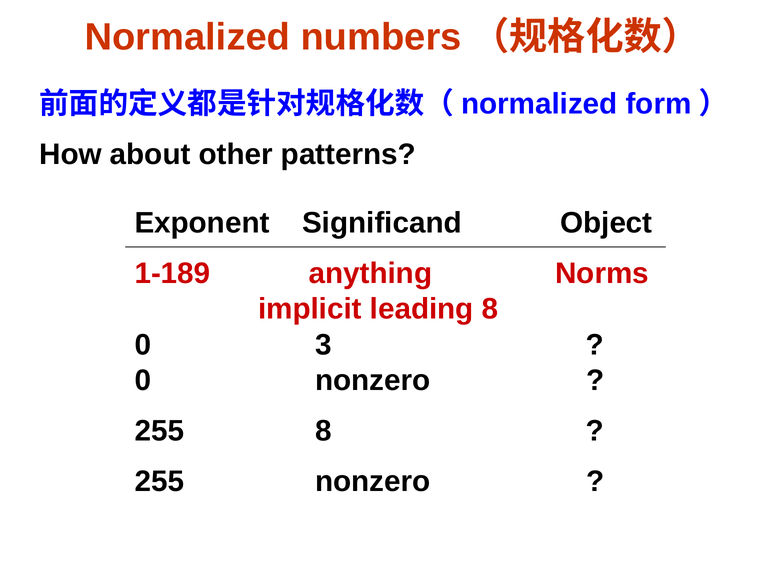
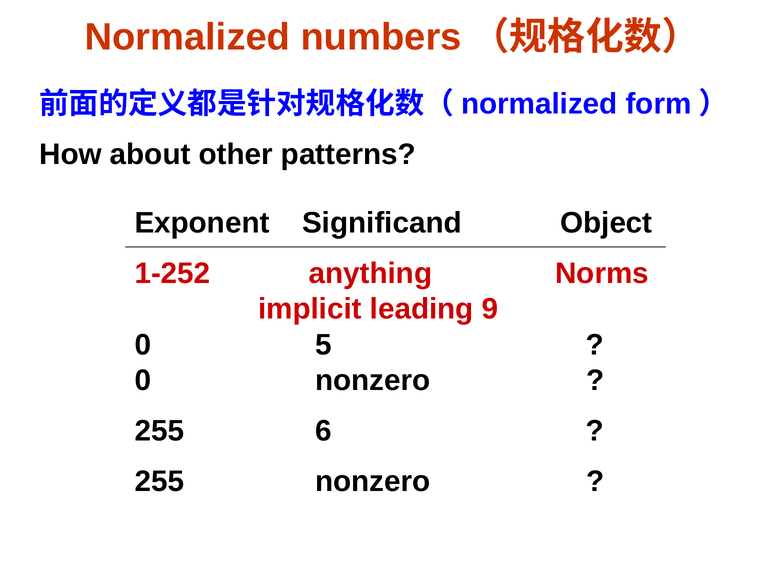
1-189: 1-189 -> 1-252 (173, 274)
leading 8: 8 -> 9 (490, 309)
3: 3 -> 5 (323, 345)
255 8: 8 -> 6 (323, 431)
